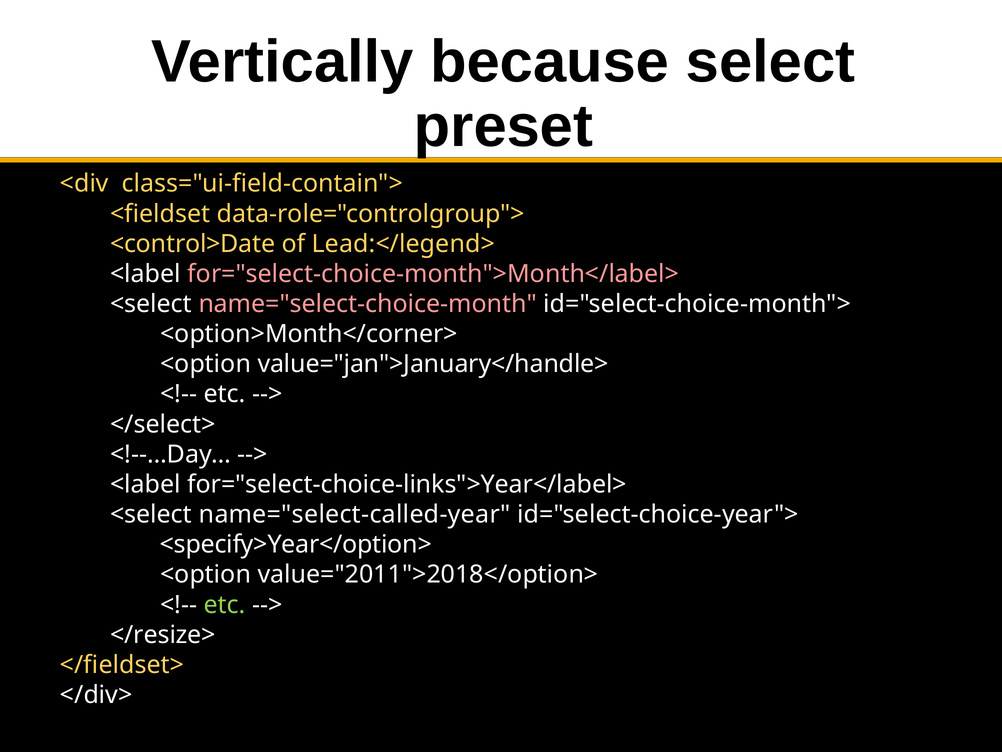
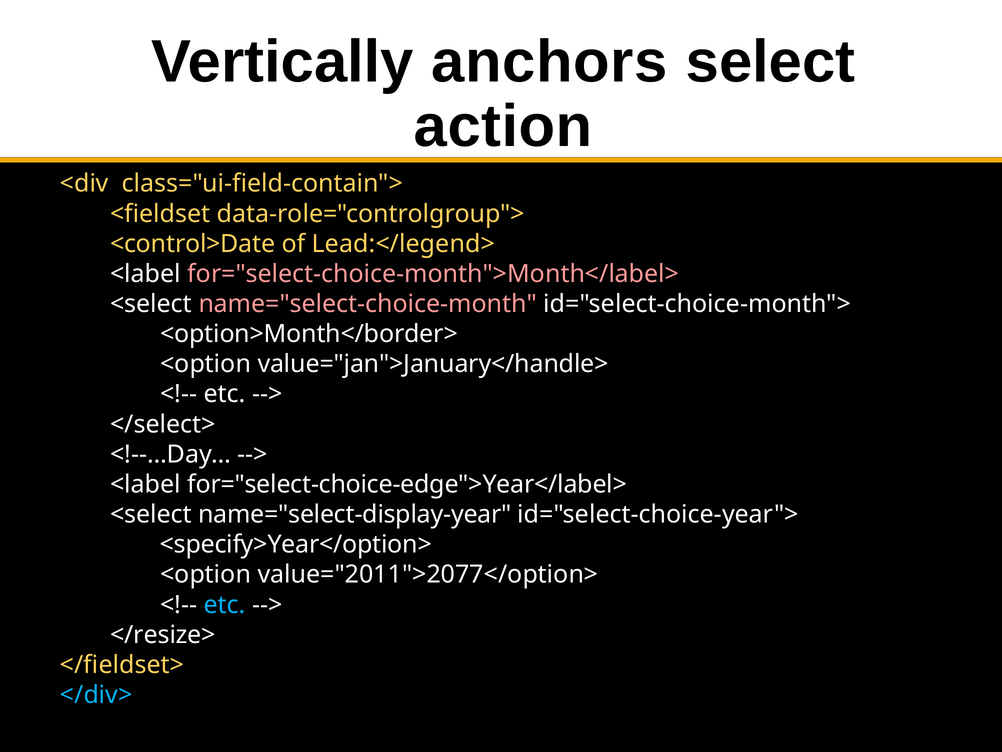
because: because -> anchors (549, 62)
preset: preset -> action (503, 127)
<option>Month</corner>: <option>Month</corner> -> <option>Month</border> (309, 334)
for="select-choice-links">Year</label>: for="select-choice-links">Year</label> -> for="select-choice-edge">Year</label> (407, 484)
name="select-called-year: name="select-called-year -> name="select-display-year (355, 514)
value="2011">2018</option>: value="2011">2018</option> -> value="2011">2077</option> (428, 574)
etc colour: light green -> light blue (225, 604)
</div> colour: white -> light blue (96, 695)
